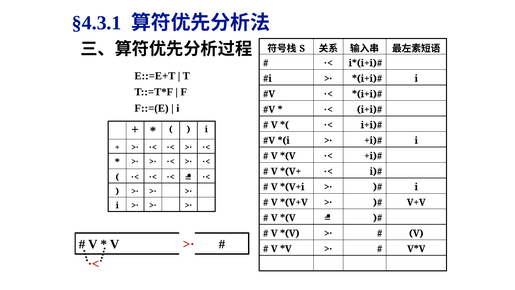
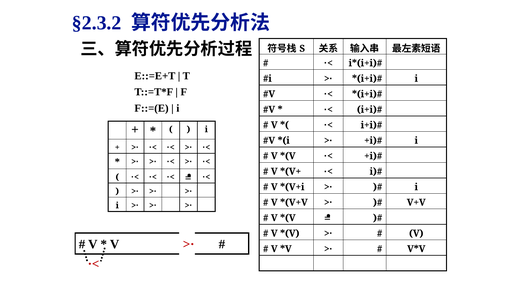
§4.3.1: §4.3.1 -> §2.3.2 (97, 23)
